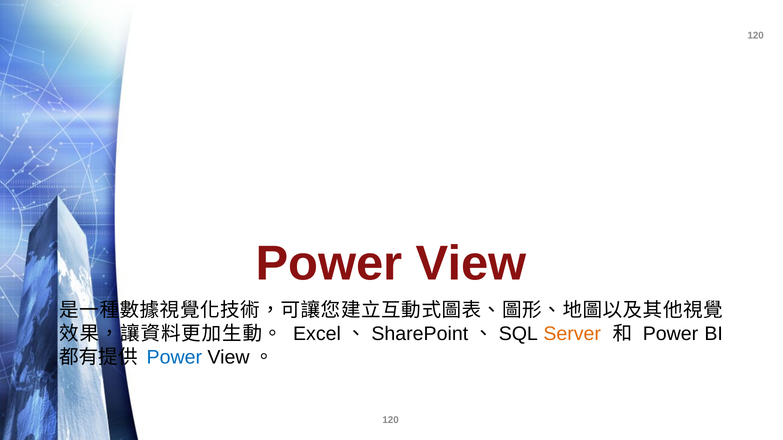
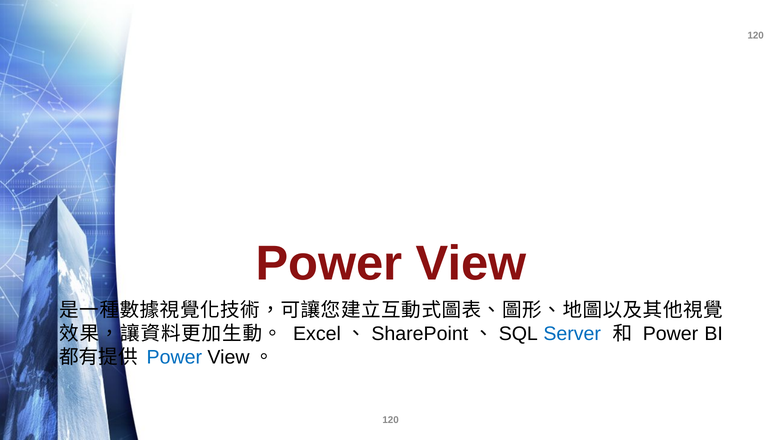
Server colour: orange -> blue (572, 334)
